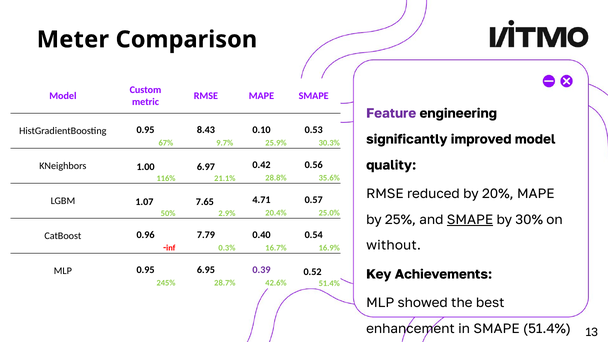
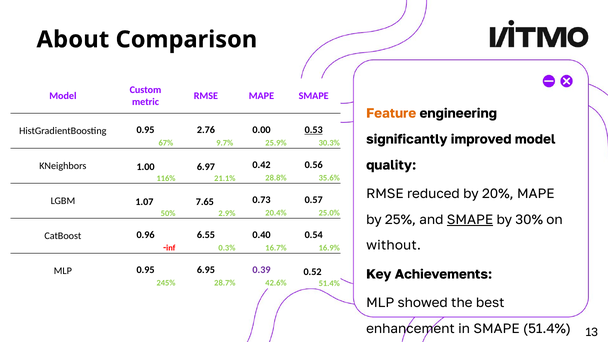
Meter: Meter -> About (73, 40)
Feature colour: purple -> orange (391, 113)
8.43: 8.43 -> 2.76 (206, 130)
0.10: 0.10 -> 0.00 (261, 130)
0.53 underline: none -> present (314, 130)
4.71: 4.71 -> 0.73 (261, 200)
7.79: 7.79 -> 6.55 (206, 235)
